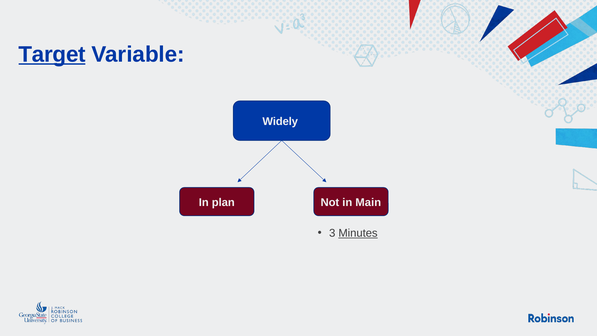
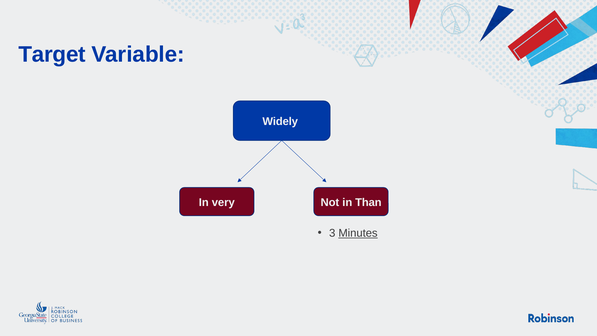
Target underline: present -> none (52, 54)
plan: plan -> very (223, 202)
Main: Main -> Than (368, 202)
